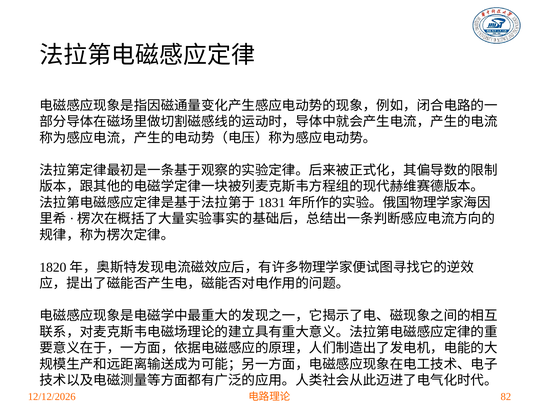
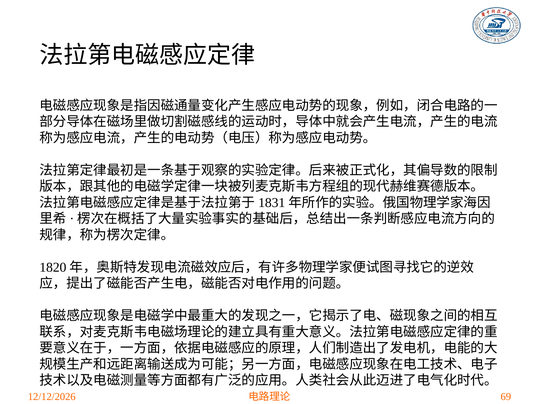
82: 82 -> 69 (506, 397)
